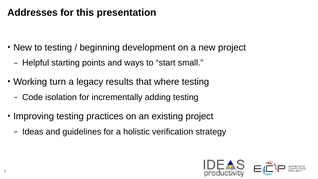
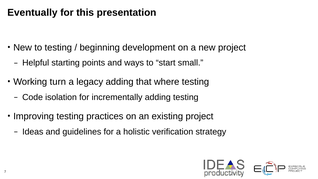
Addresses: Addresses -> Eventually (32, 12)
legacy results: results -> adding (120, 82)
